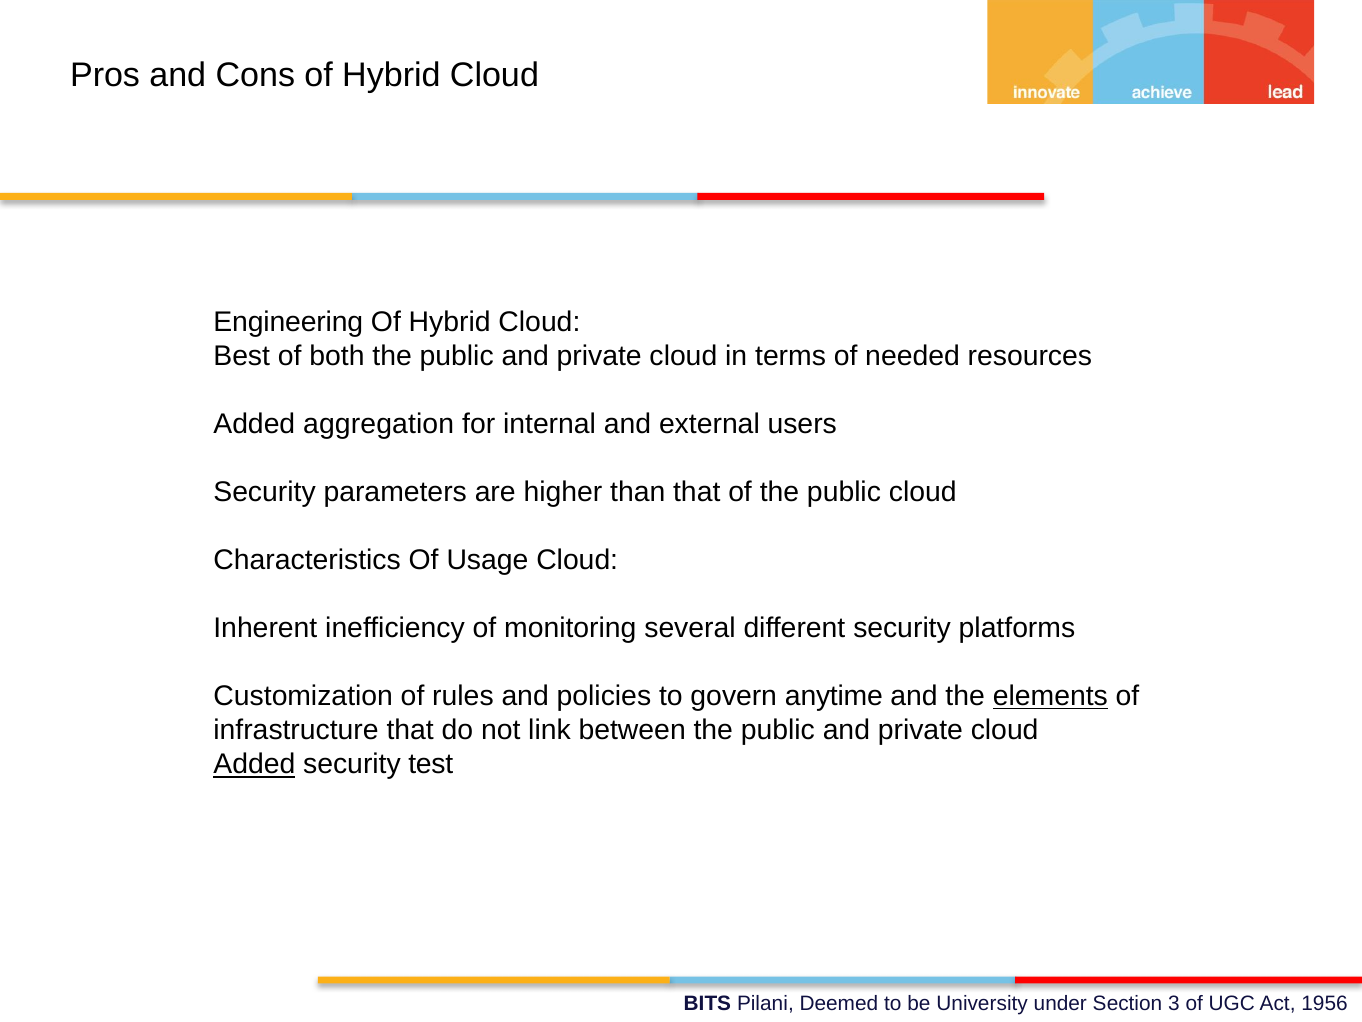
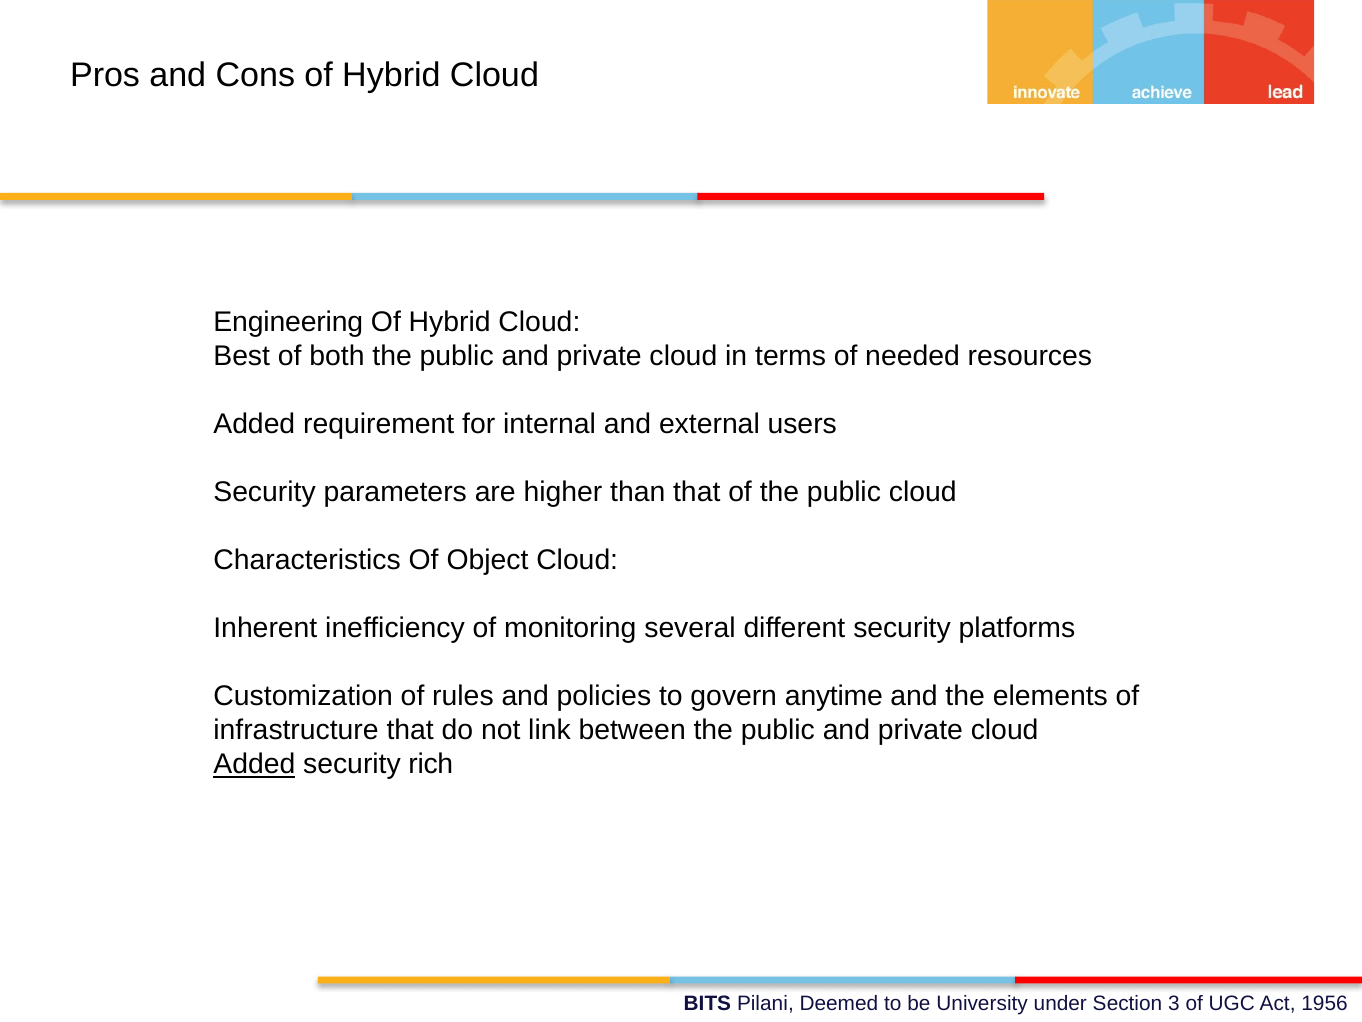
aggregation: aggregation -> requirement (379, 424)
Usage: Usage -> Object (487, 560)
elements underline: present -> none (1050, 696)
test: test -> rich (431, 764)
